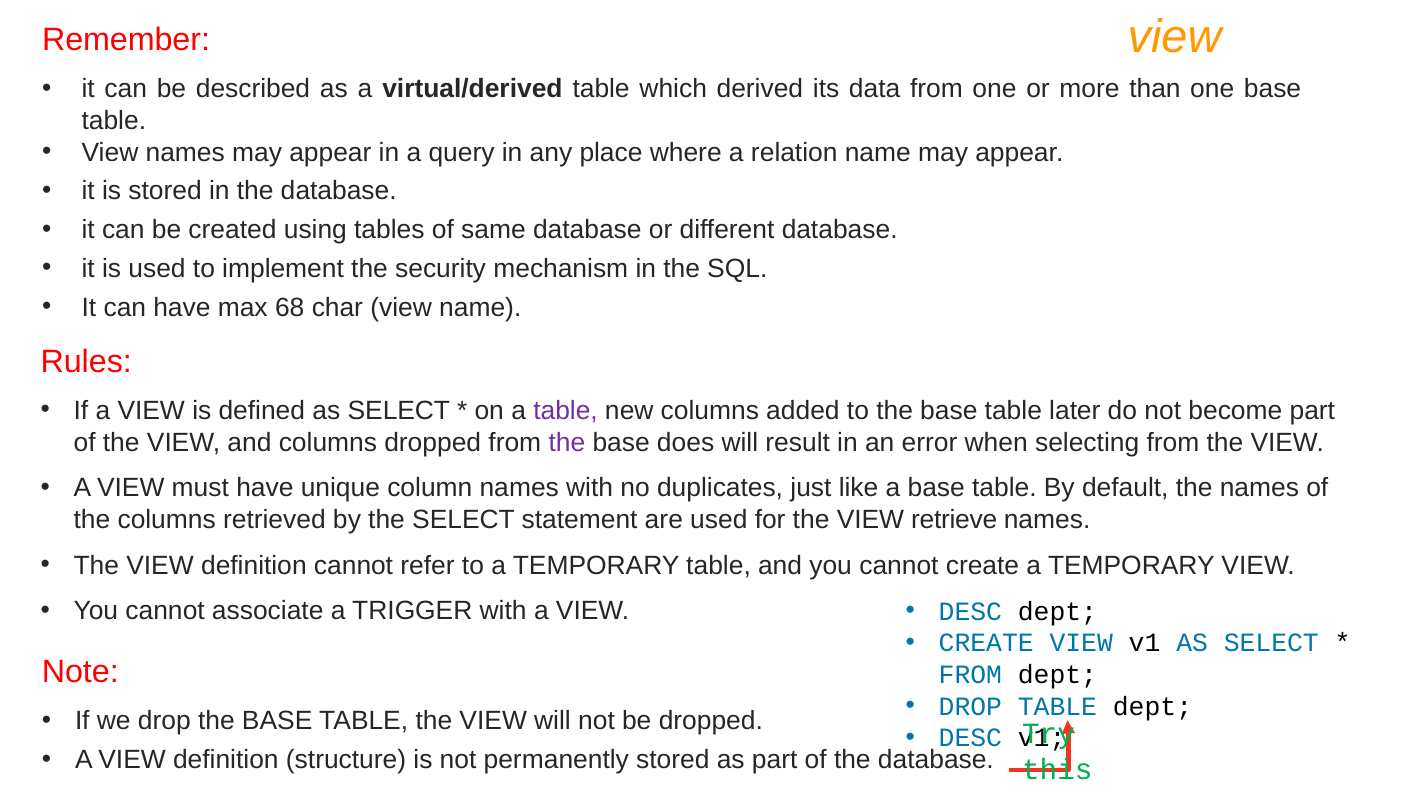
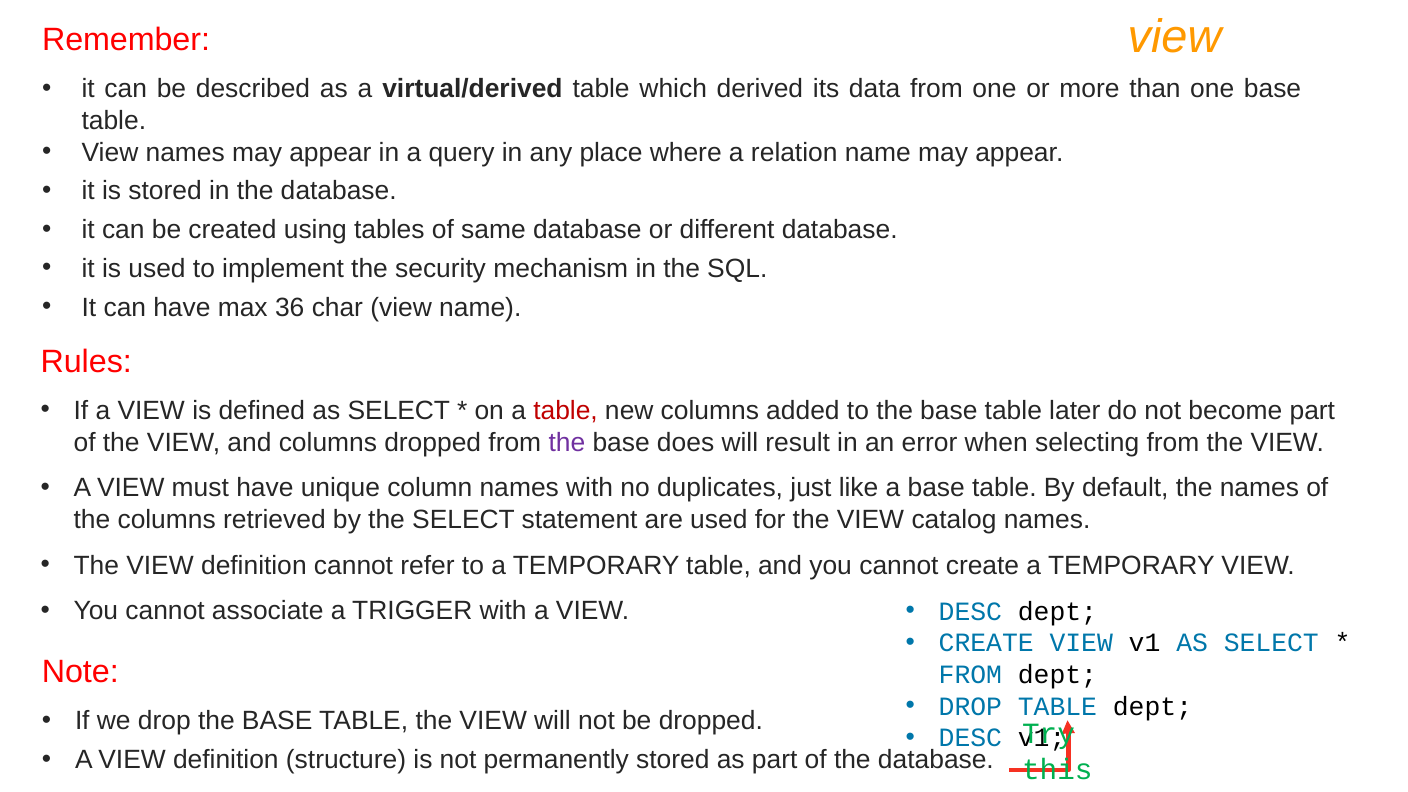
68: 68 -> 36 (290, 307)
table colour: purple -> red (566, 411)
retrieve: retrieve -> catalog (954, 520)
